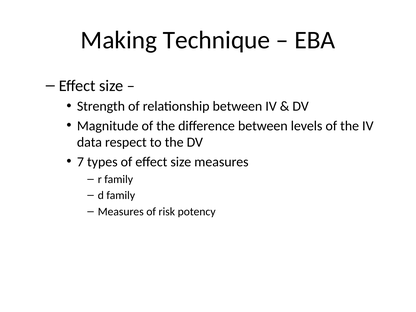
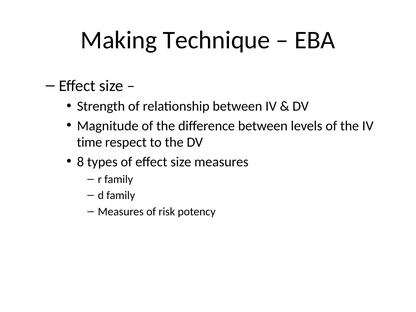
data: data -> time (90, 142)
7: 7 -> 8 (80, 162)
